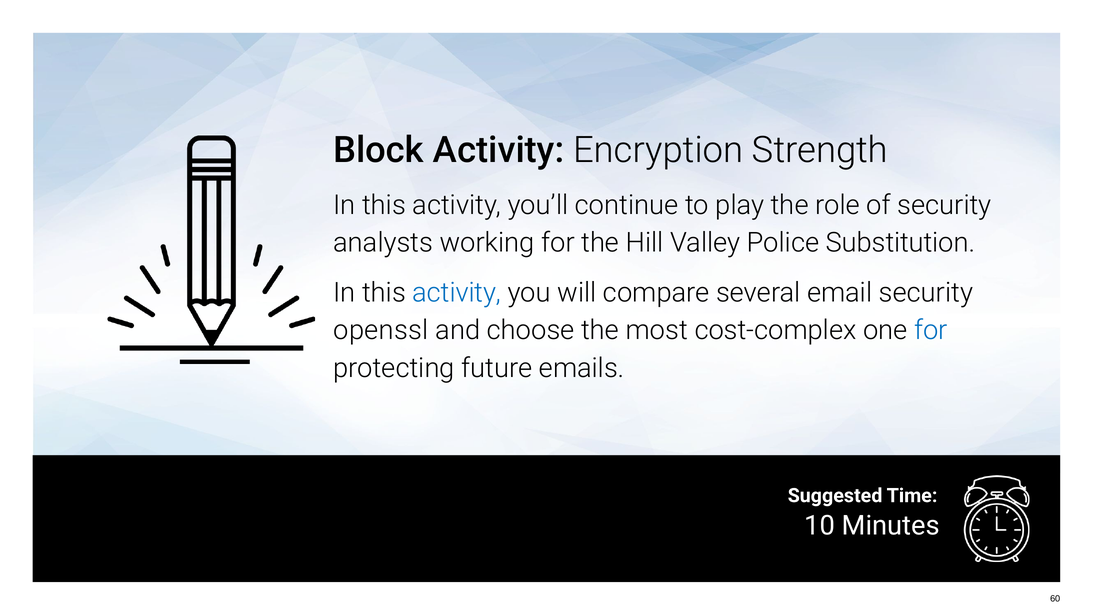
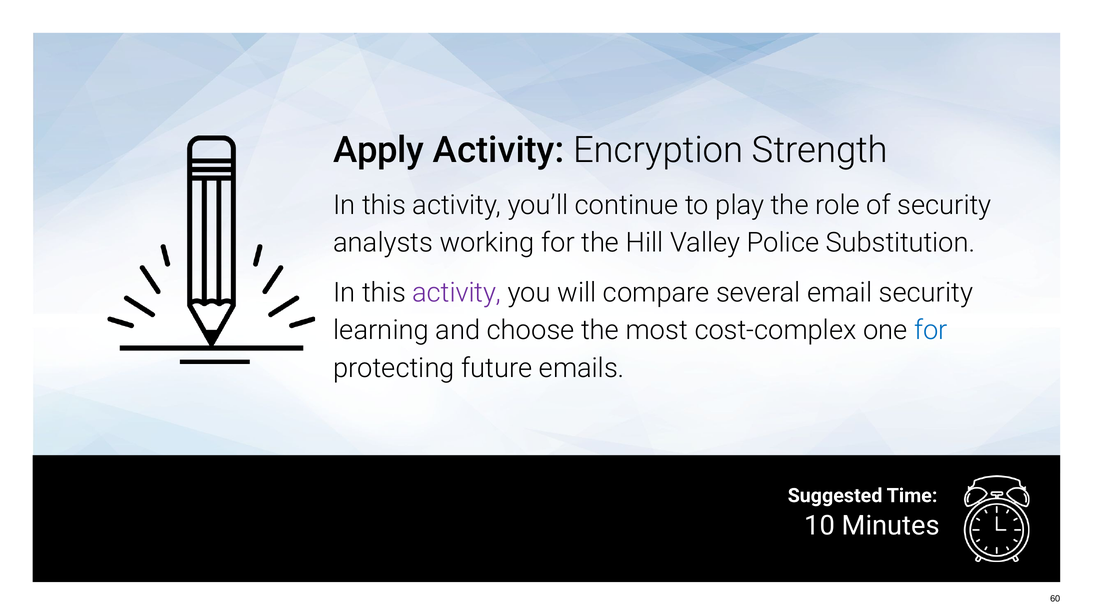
Block: Block -> Apply (379, 150)
activity colour: blue -> purple (457, 293)
openssl: openssl -> learning (381, 330)
